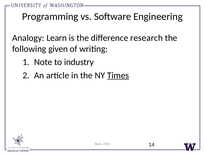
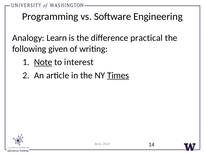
research: research -> practical (147, 38)
Note underline: none -> present (43, 62)
industry: industry -> interest (79, 62)
